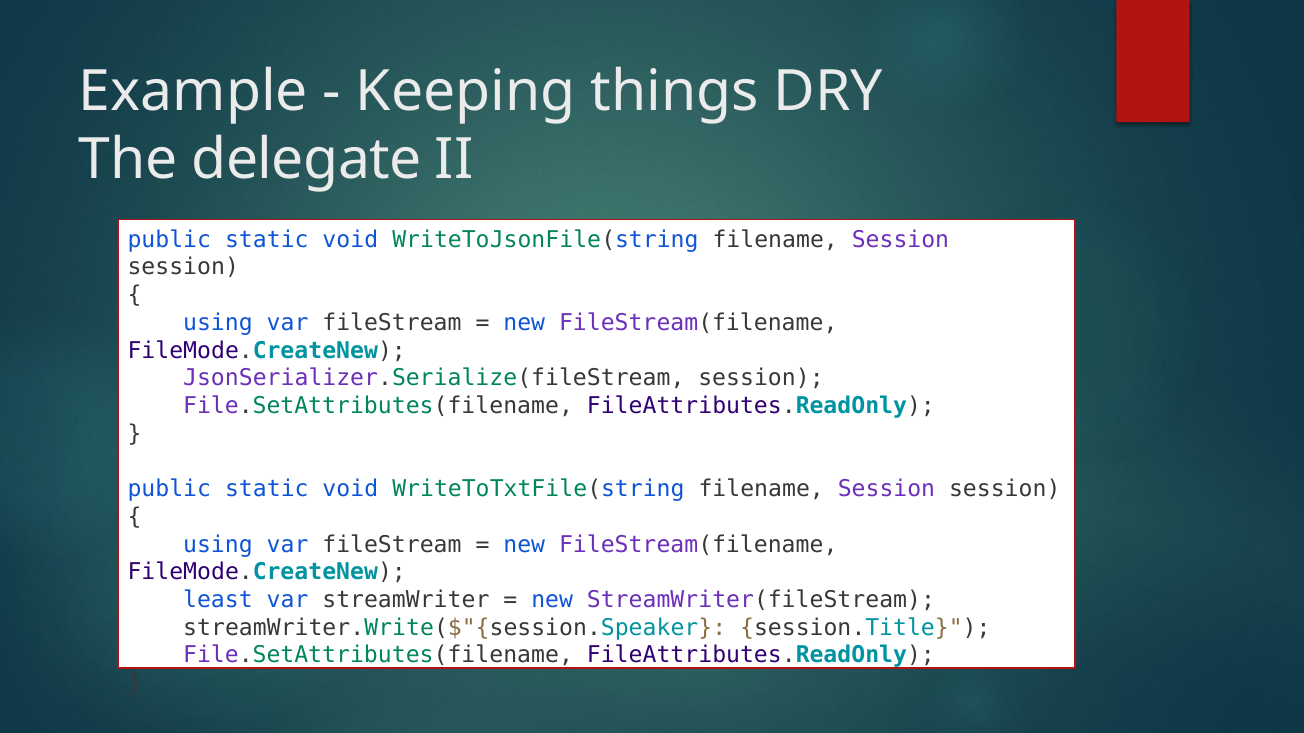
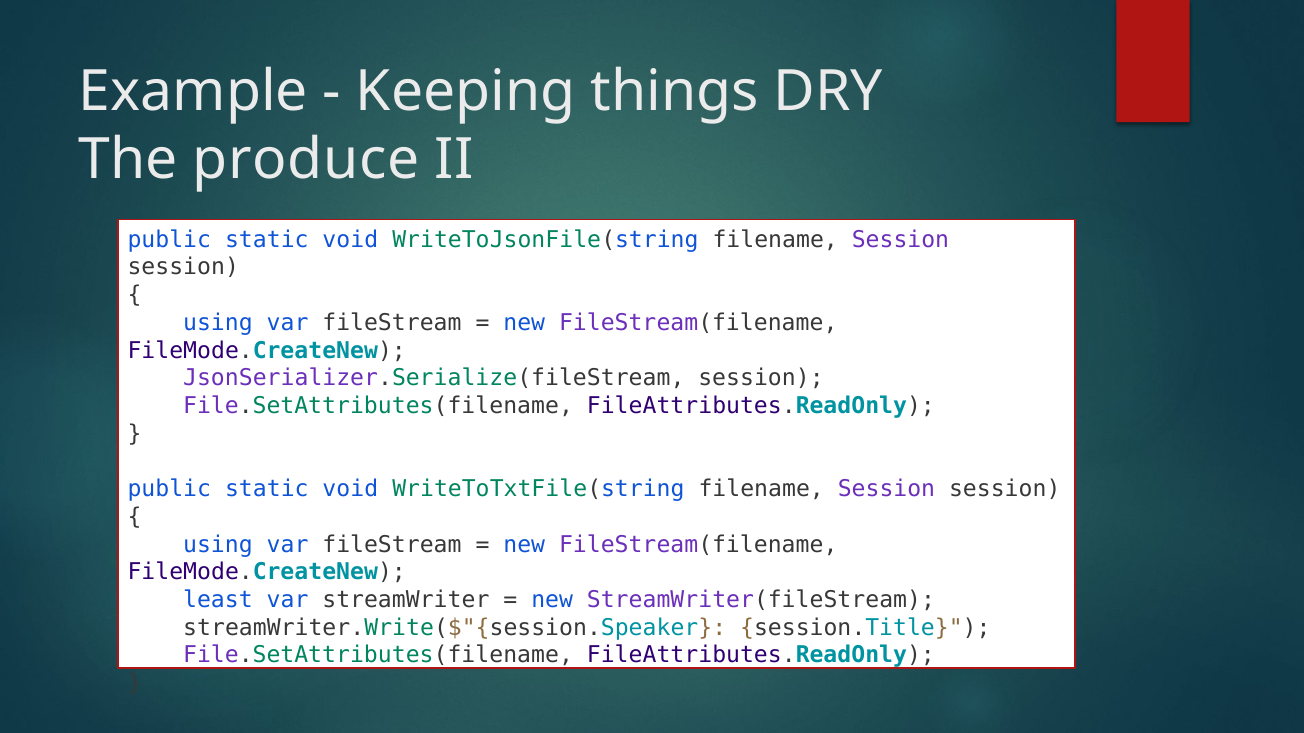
delegate: delegate -> produce (306, 160)
